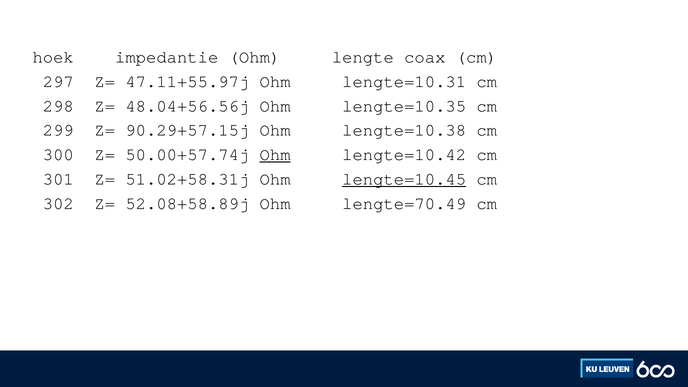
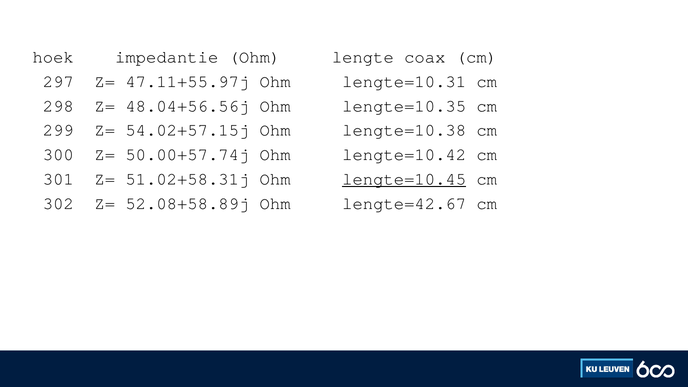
90.29+57.15j: 90.29+57.15j -> 54.02+57.15j (187, 130)
Ohm underline: present -> none (275, 155)
lengte=70.49: lengte=70.49 -> lengte=42.67 (404, 203)
